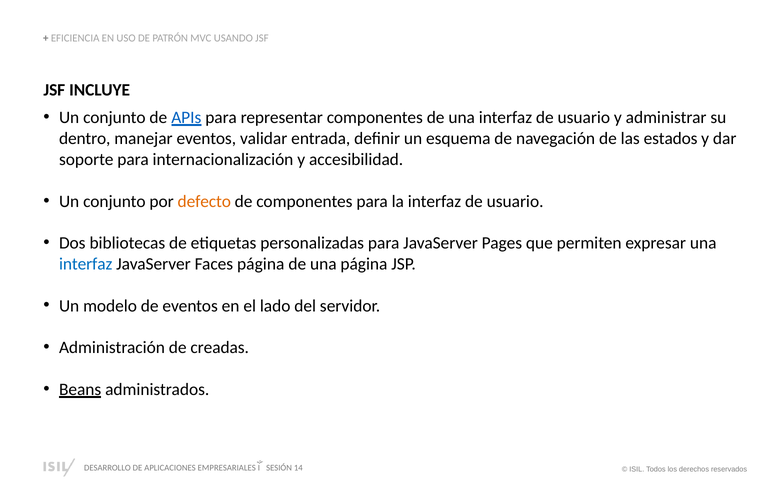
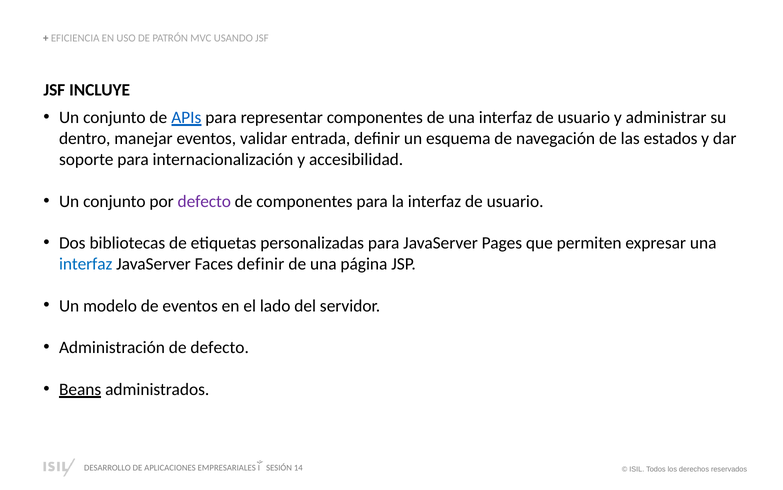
defecto colour: orange -> purple (204, 201)
Faces página: página -> definir (261, 264)
de creadas: creadas -> defecto (220, 347)
